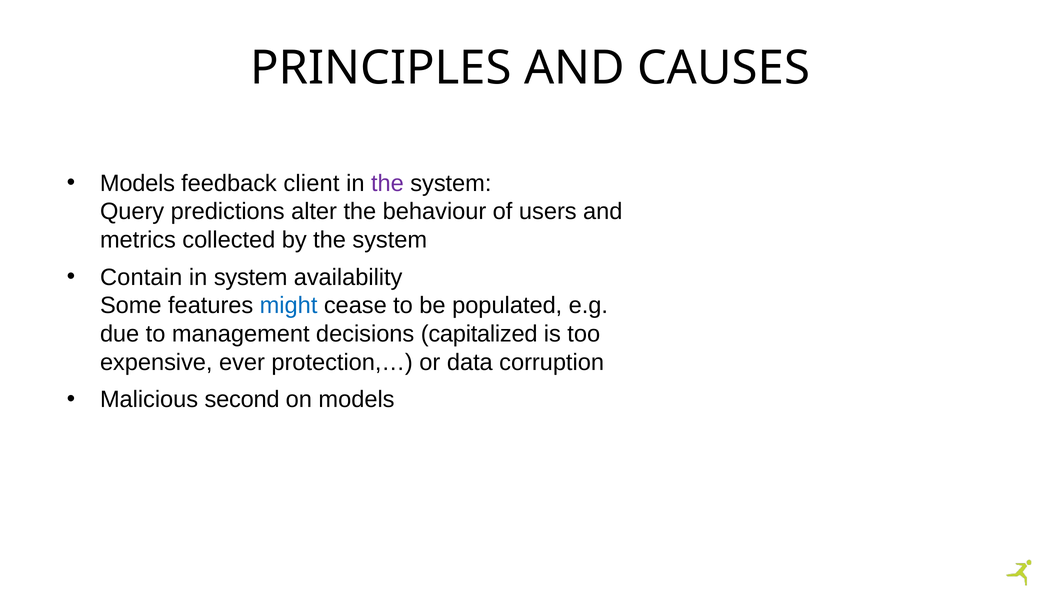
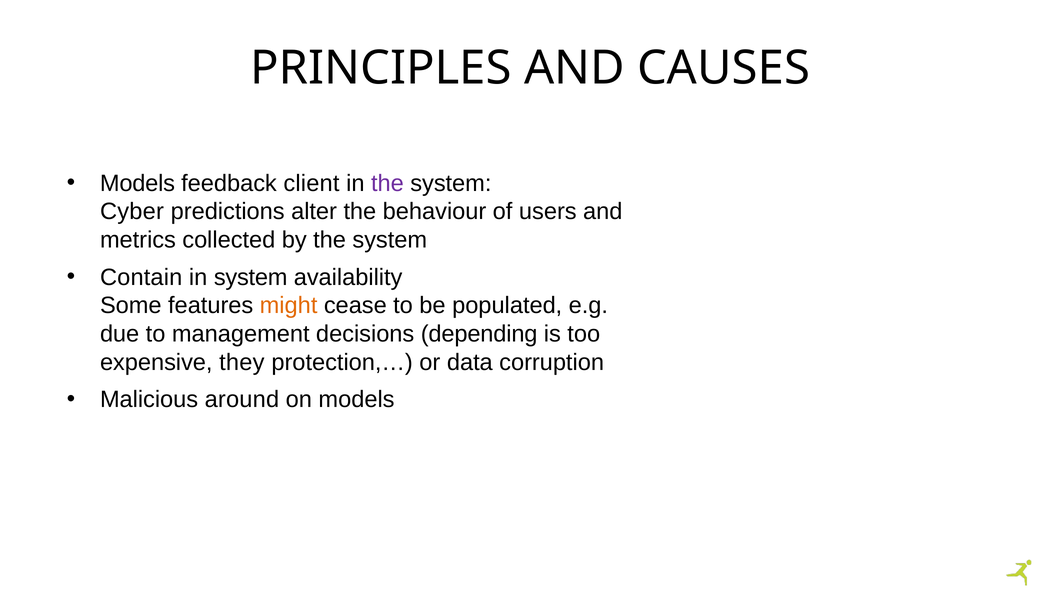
Query: Query -> Cyber (132, 211)
might colour: blue -> orange (289, 305)
capitalized: capitalized -> depending (479, 334)
ever: ever -> they (242, 362)
second: second -> around (242, 399)
